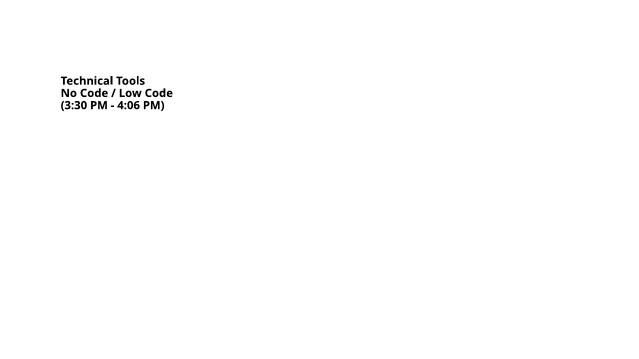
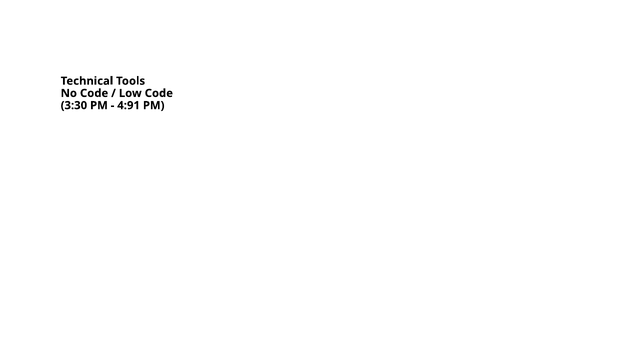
4:06: 4:06 -> 4:91 (129, 106)
